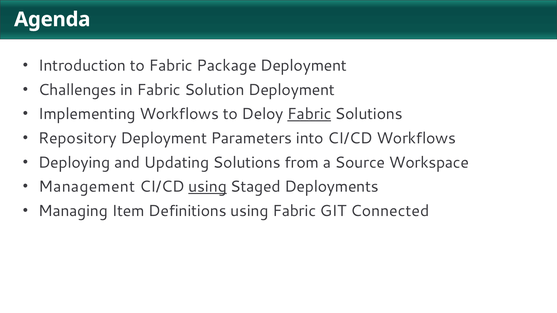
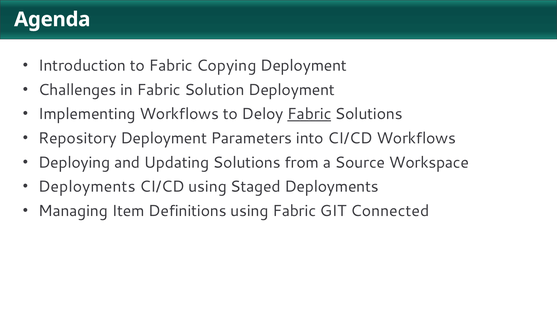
Package: Package -> Copying (226, 66)
Management: Management -> Deployments (87, 187)
using underline: present -> none (207, 187)
